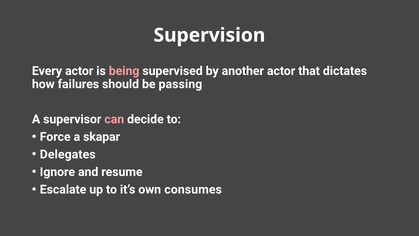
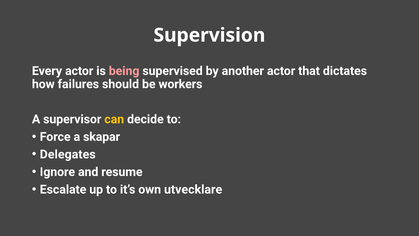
passing: passing -> workers (180, 84)
can colour: pink -> yellow (114, 119)
consumes: consumes -> utvecklare (193, 189)
